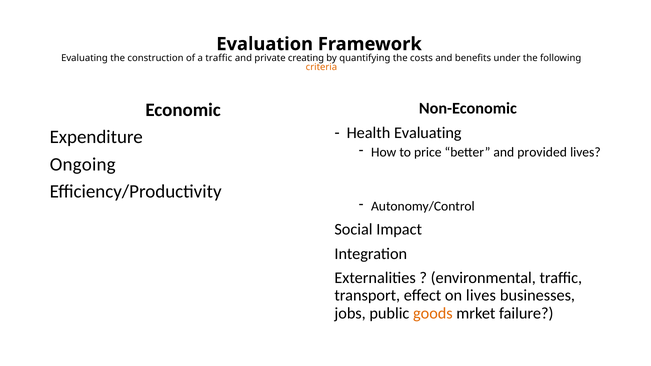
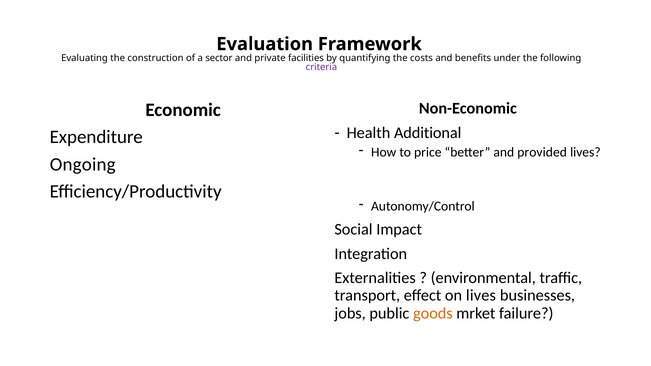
a traffic: traffic -> sector (219, 58)
creating: creating -> facilities (306, 58)
criteria colour: orange -> purple (321, 67)
Health Evaluating: Evaluating -> Additional (428, 133)
